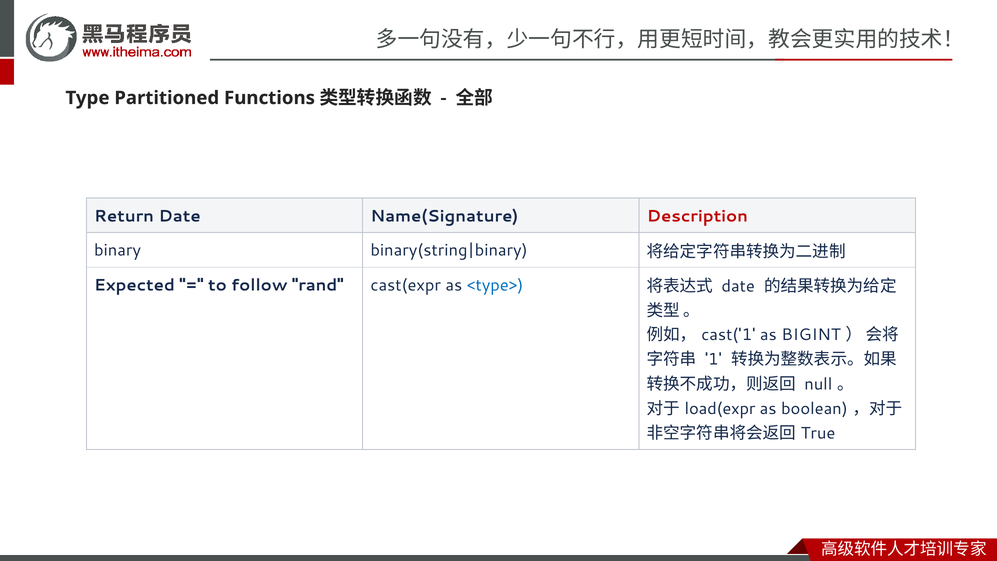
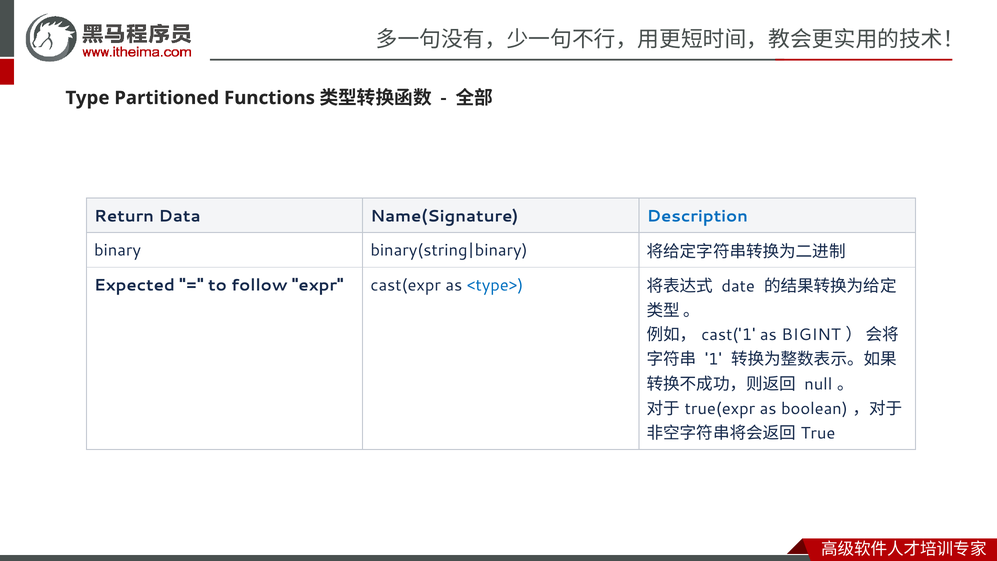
Return Date: Date -> Data (180, 216)
Description colour: red -> blue (697, 216)
rand: rand -> expr (318, 285)
load(expr: load(expr -> true(expr (720, 408)
